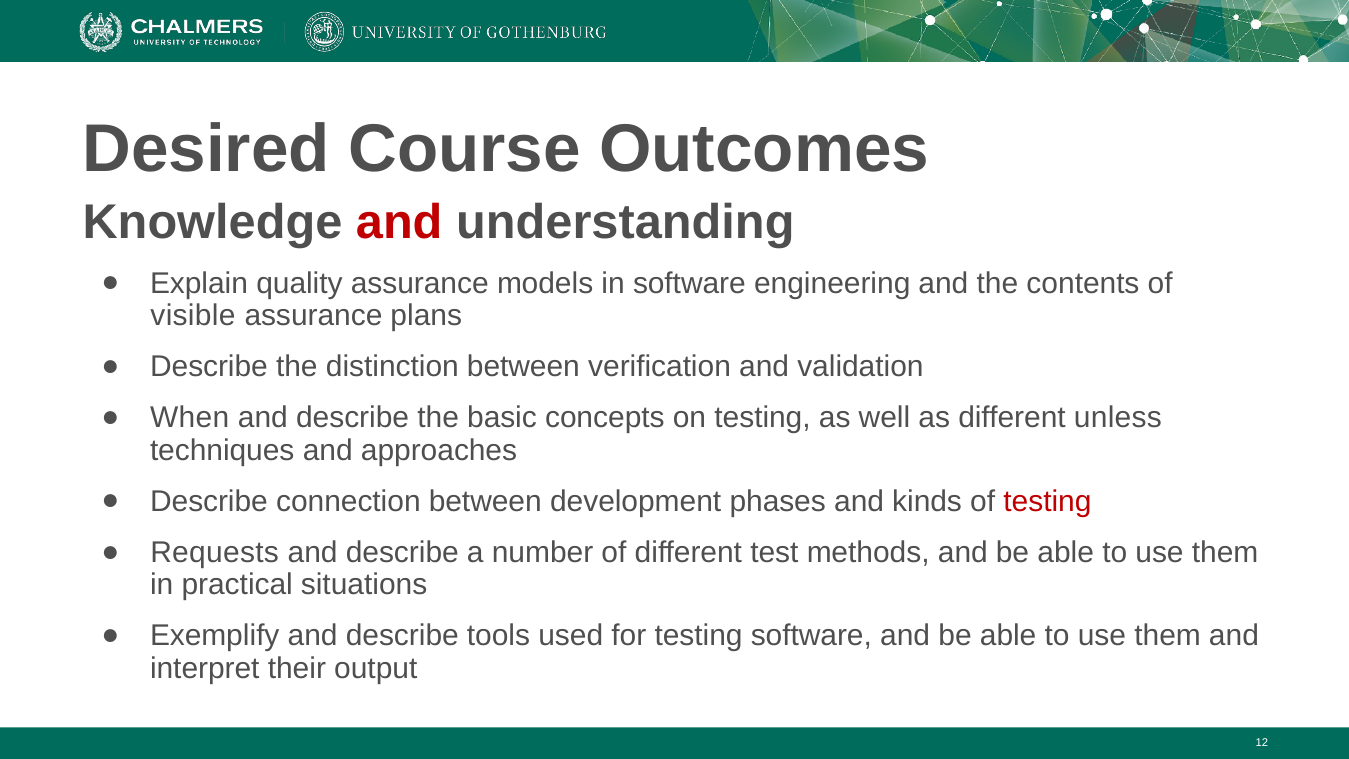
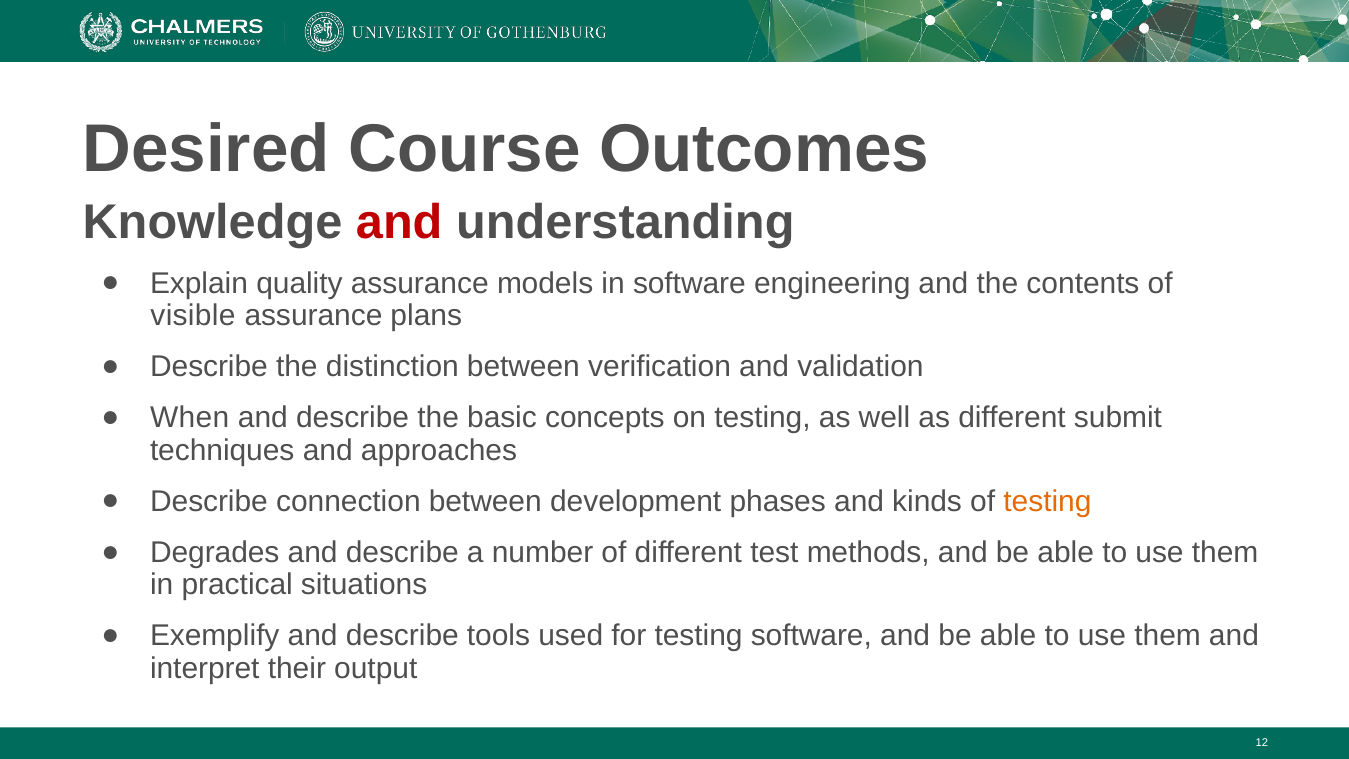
unless: unless -> submit (1118, 418)
testing colour: red -> orange (1047, 501)
Requests: Requests -> Degrades (215, 552)
